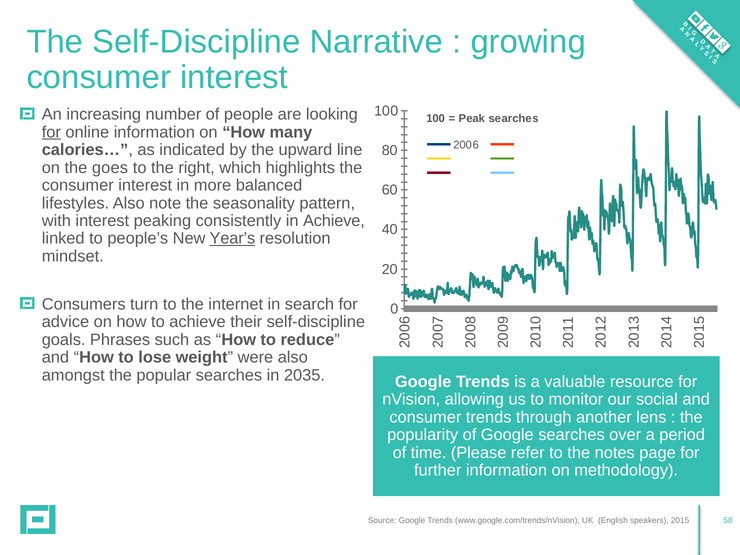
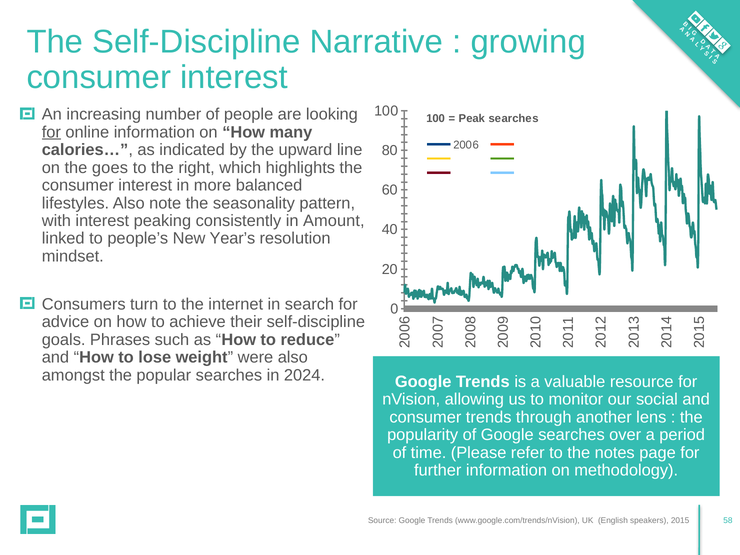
in Achieve: Achieve -> Amount (334, 221)
Year’s underline: present -> none (232, 239)
2035: 2035 -> 2024 (305, 375)
